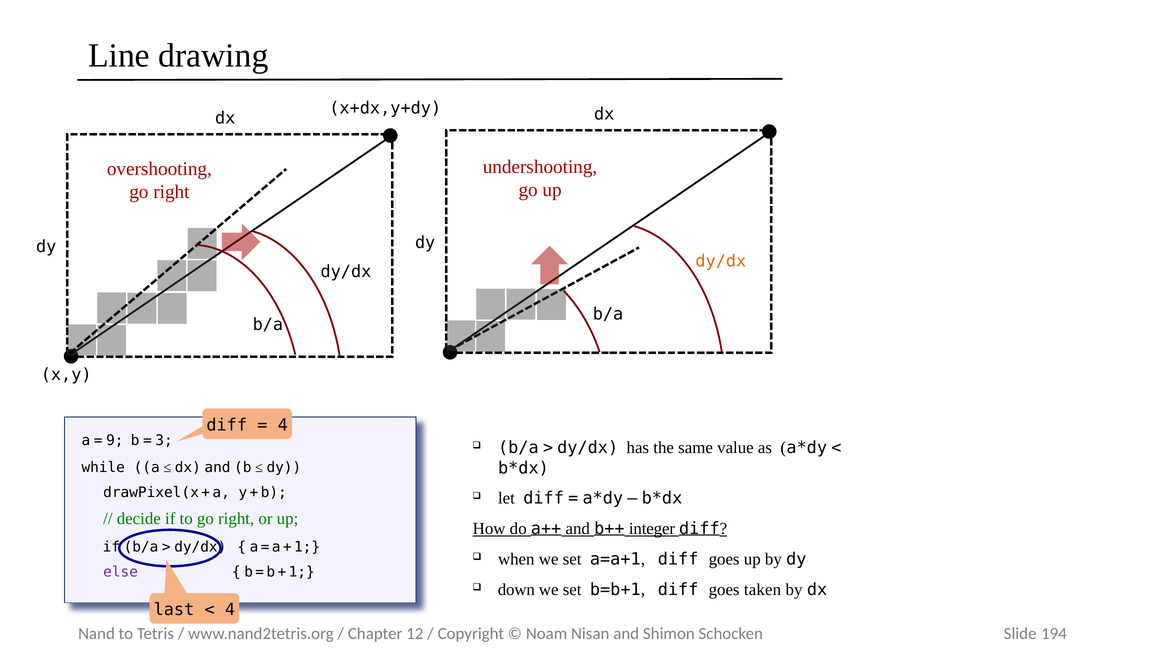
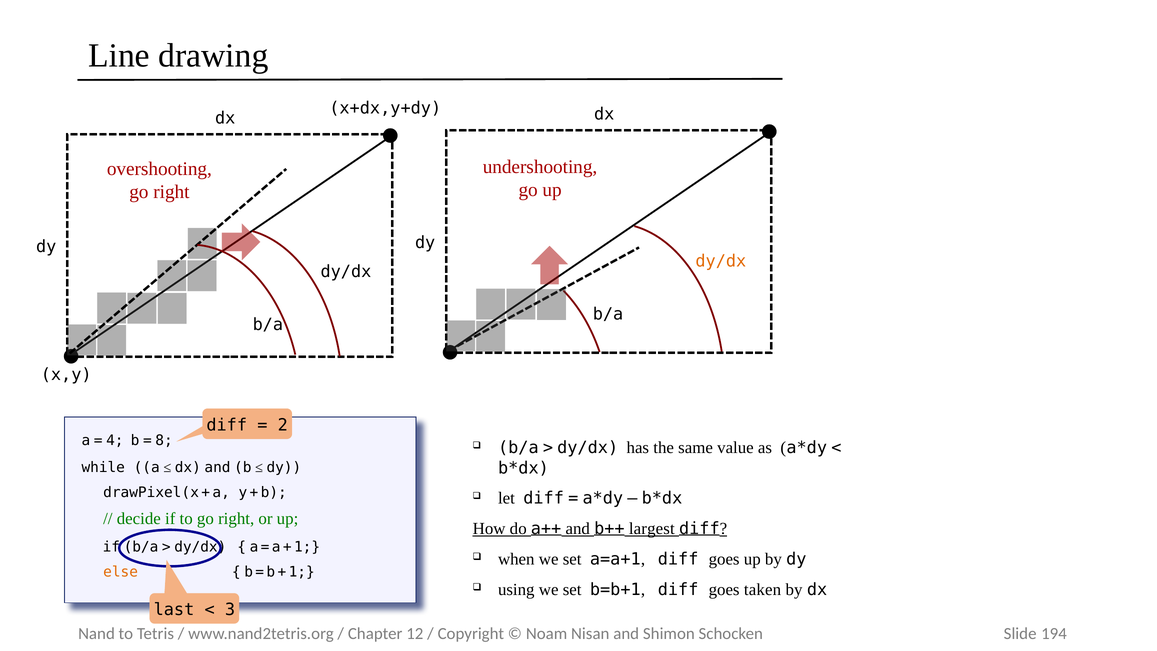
4: 4 -> 2 (283, 425)
9: 9 -> 4 (115, 440)
3: 3 -> 8 (164, 440)
integer: integer -> largest (652, 529)
else colour: purple -> orange (121, 572)
down: down -> using (516, 589)
4: 4 -> 3 (230, 609)
